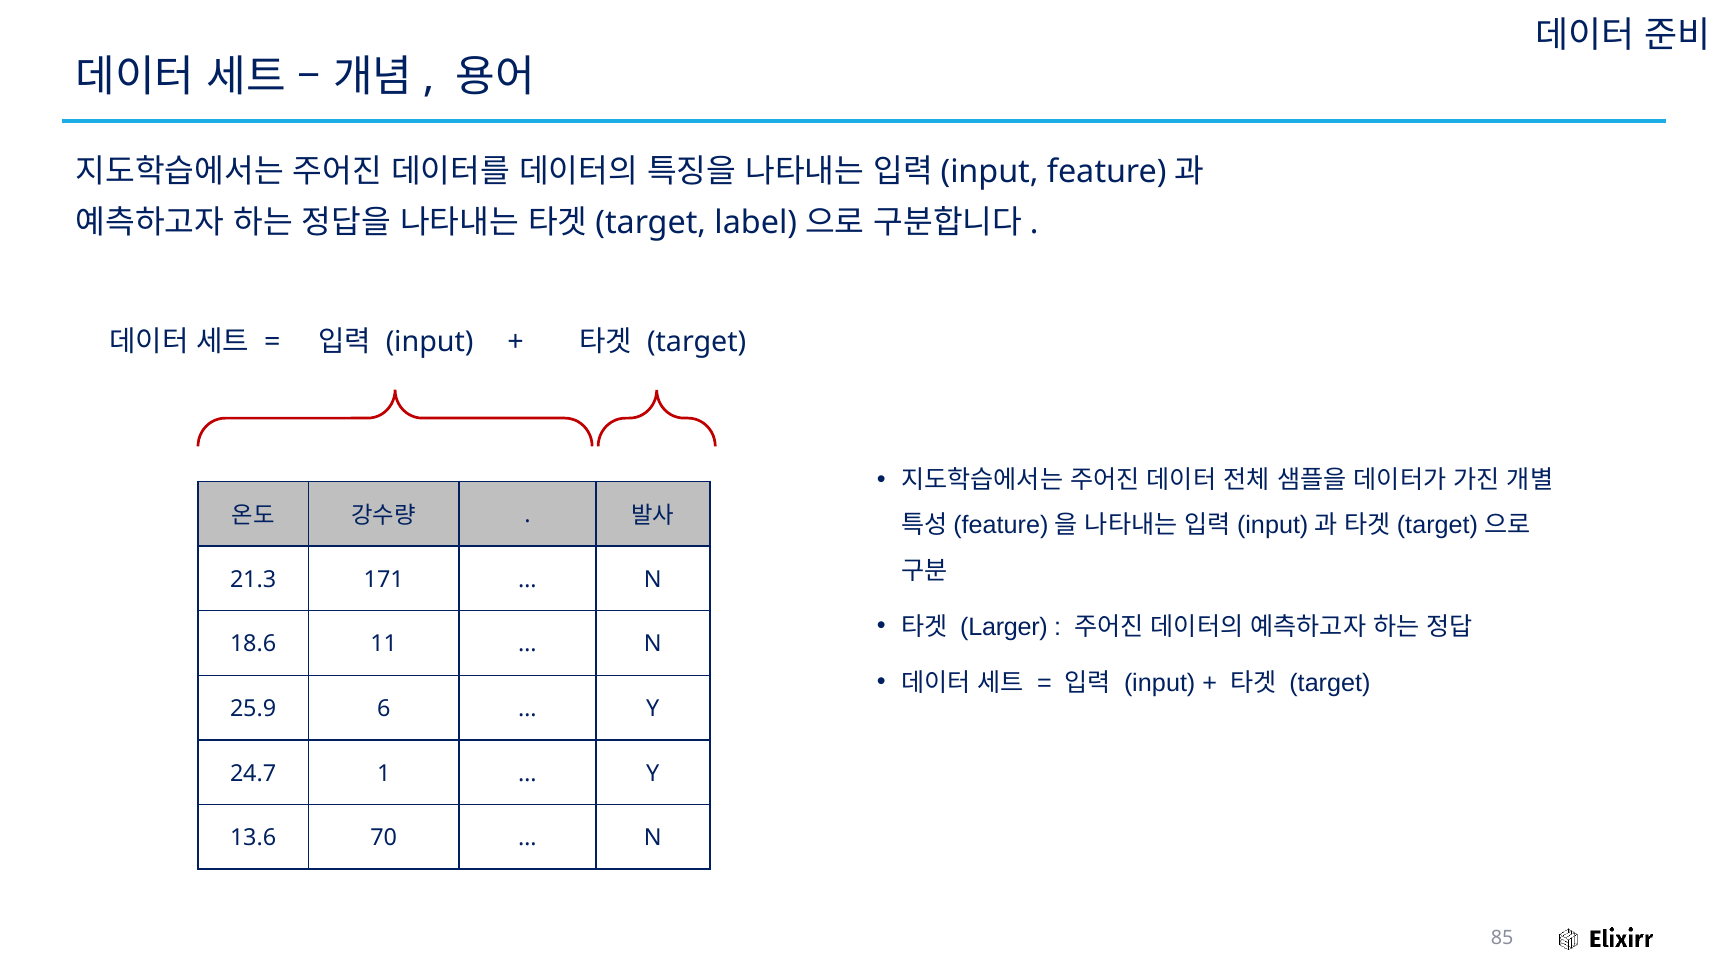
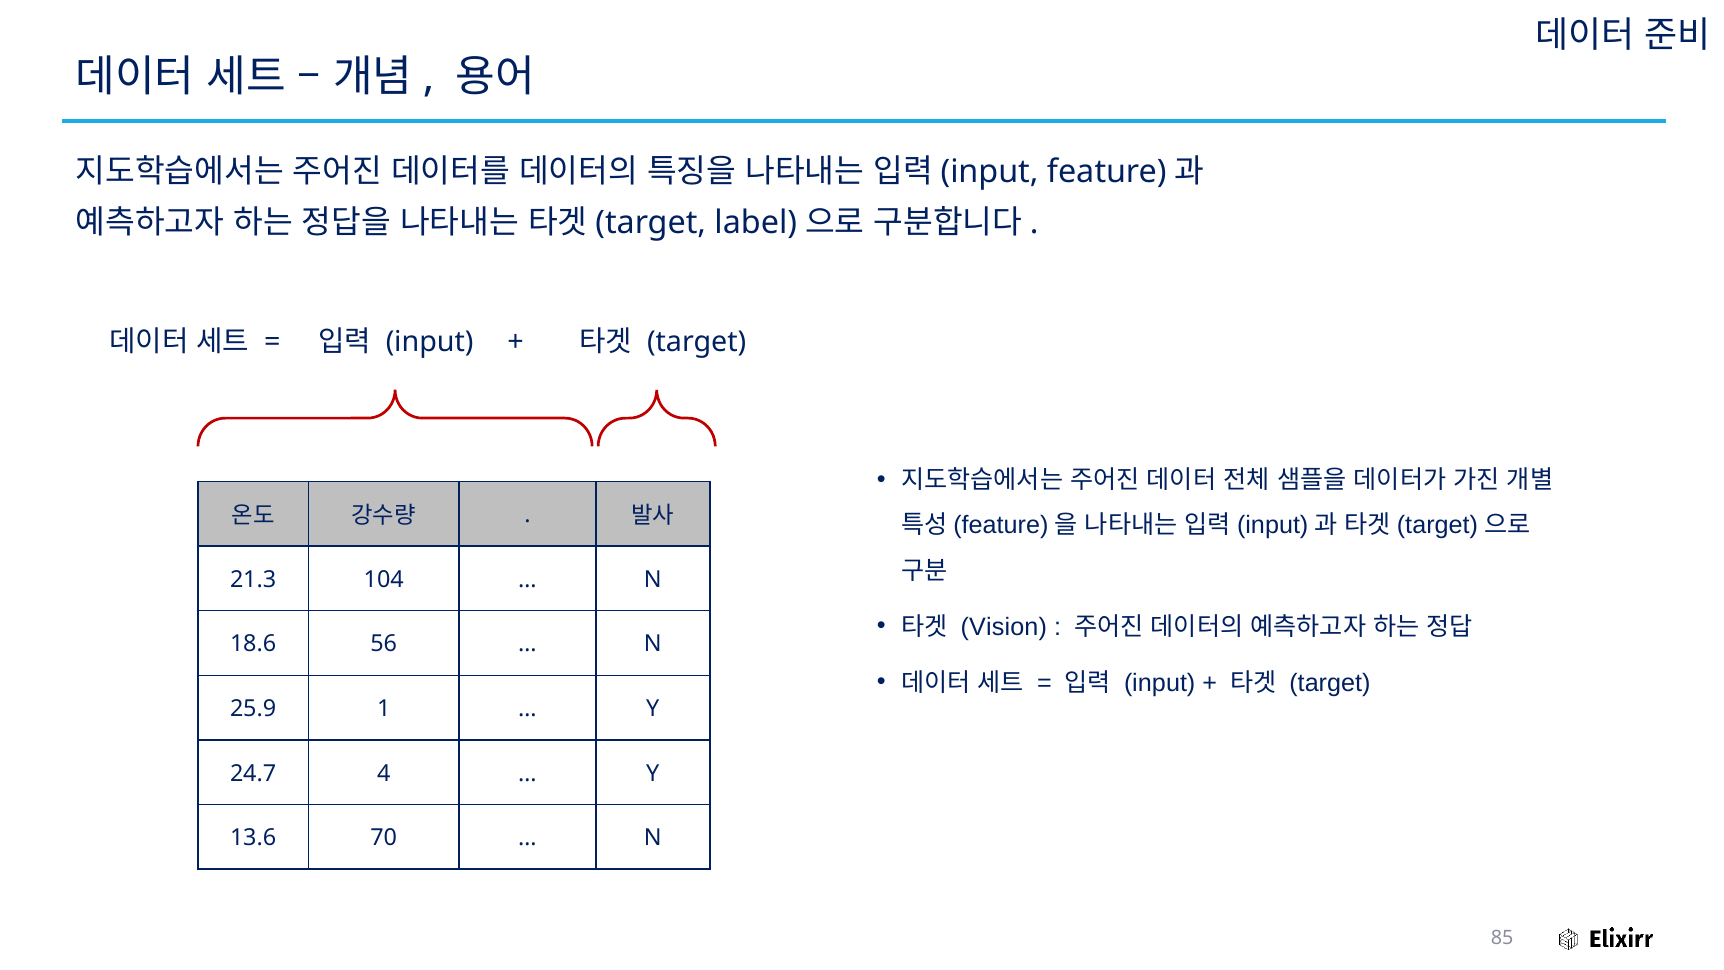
171: 171 -> 104 (384, 579)
Larger: Larger -> Vision (1004, 627)
11: 11 -> 56 (384, 644)
6: 6 -> 1 (384, 709)
1: 1 -> 4 (384, 773)
